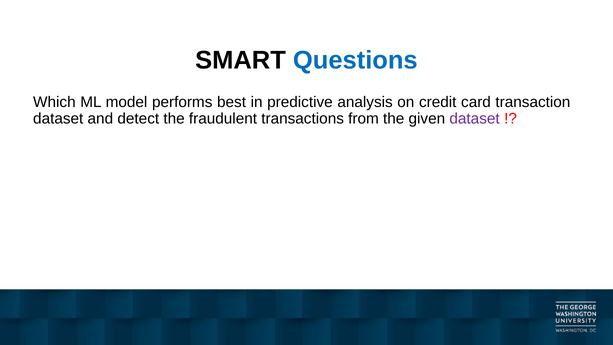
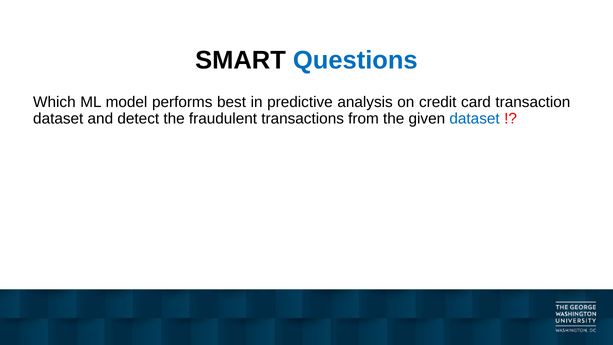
dataset colour: purple -> blue (475, 119)
